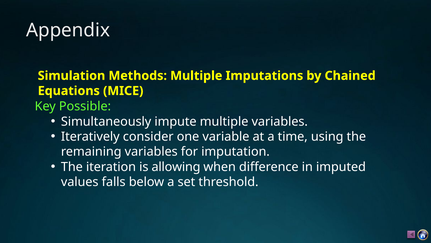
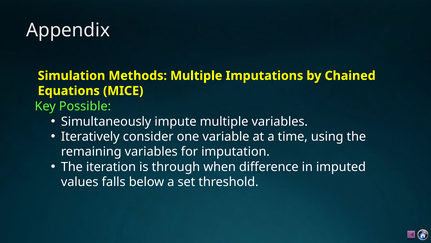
allowing: allowing -> through (176, 167)
